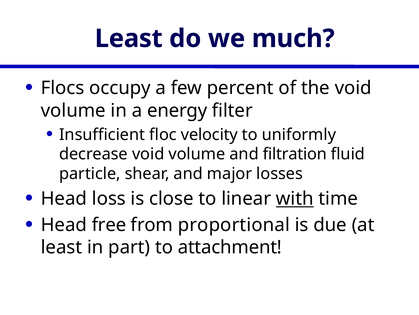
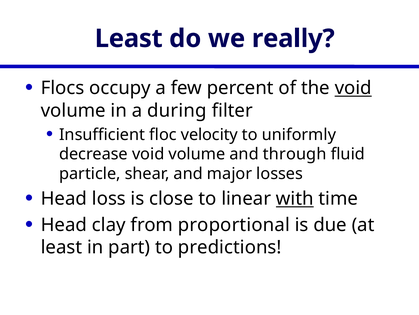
much: much -> really (293, 38)
void underline: none -> present (353, 88)
energy: energy -> during (177, 110)
filtration: filtration -> through (295, 154)
free: free -> clay (109, 224)
attachment: attachment -> predictions (230, 247)
